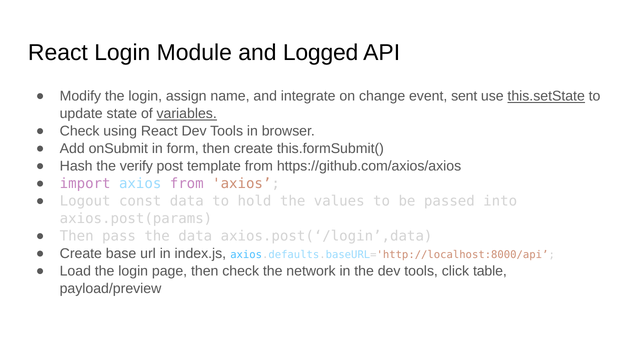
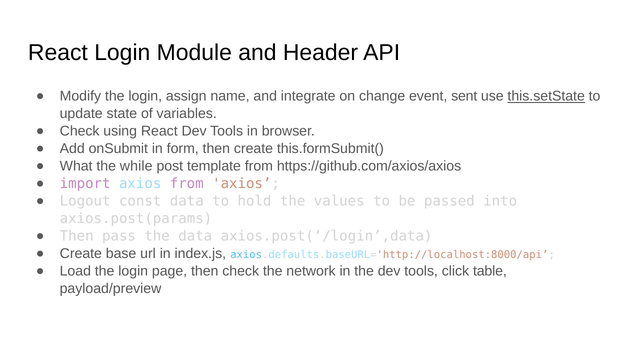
Logged: Logged -> Header (320, 53)
variables underline: present -> none (187, 114)
Hash: Hash -> What (76, 166)
verify: verify -> while (136, 166)
